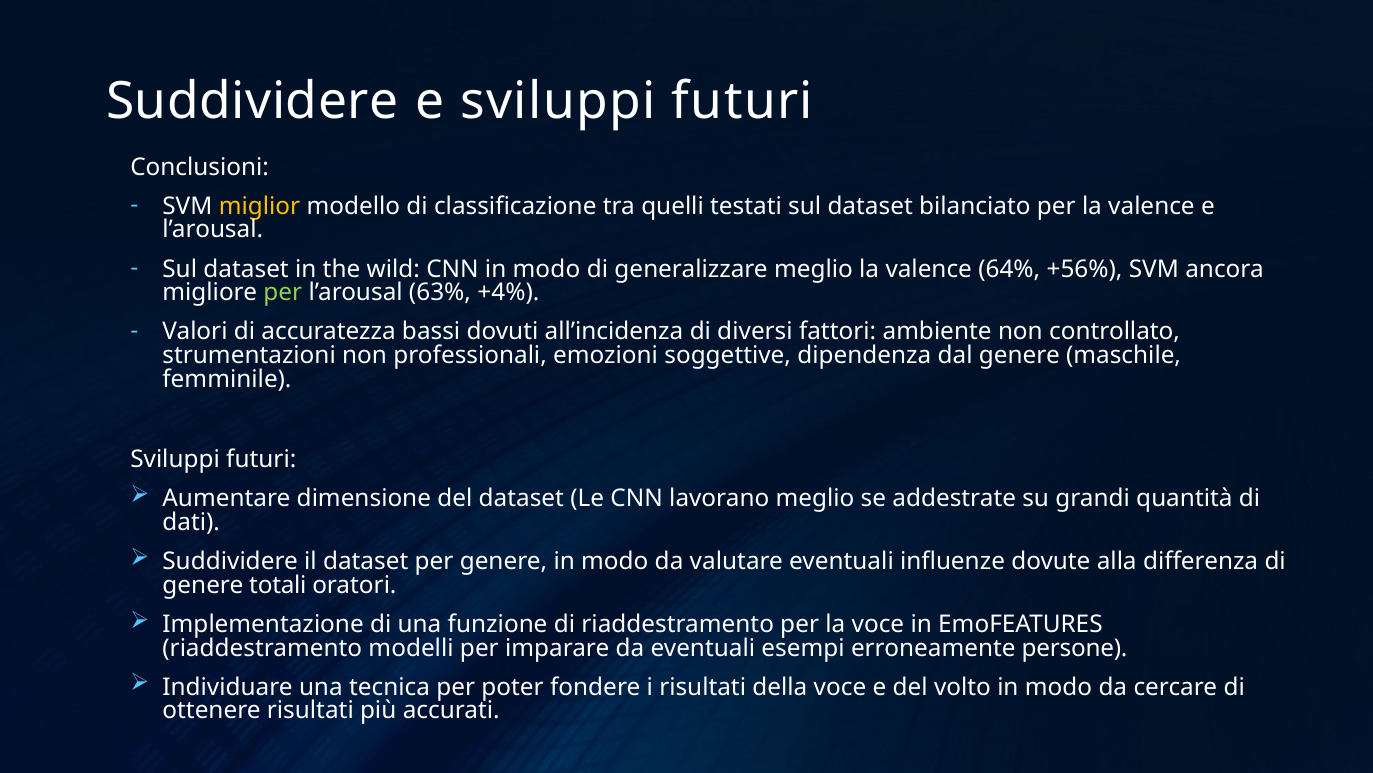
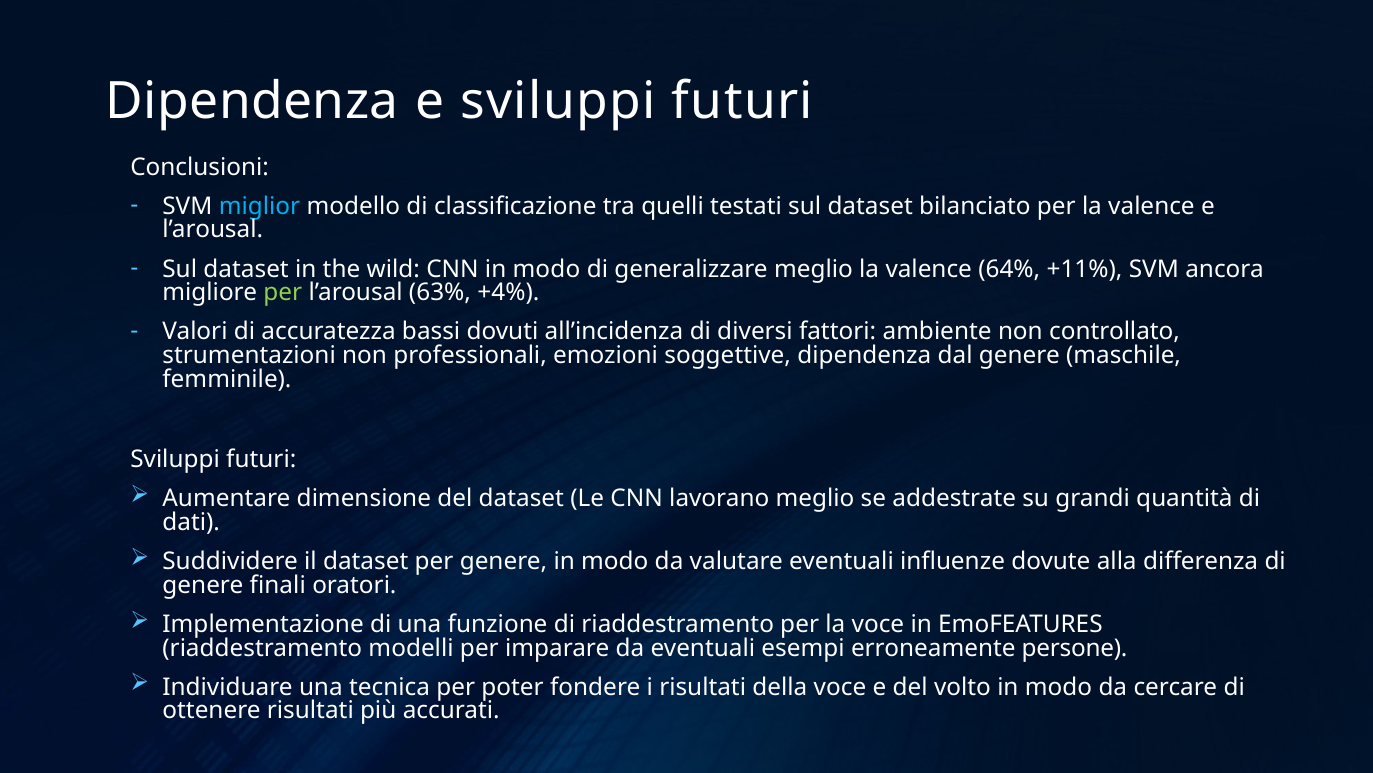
Suddividere: Suddividere -> Dipendenza (252, 101)
miglior colour: yellow -> light blue (260, 206)
+56%: +56% -> +11% (1085, 269)
totali: totali -> finali (278, 585)
